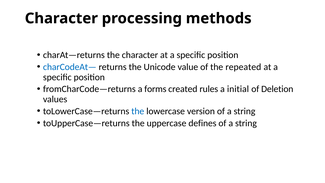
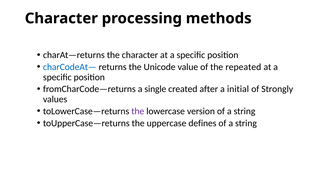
forms: forms -> single (155, 89)
rules: rules -> after (209, 89)
Deletion: Deletion -> Strongly (277, 89)
the colour: blue -> purple (138, 111)
